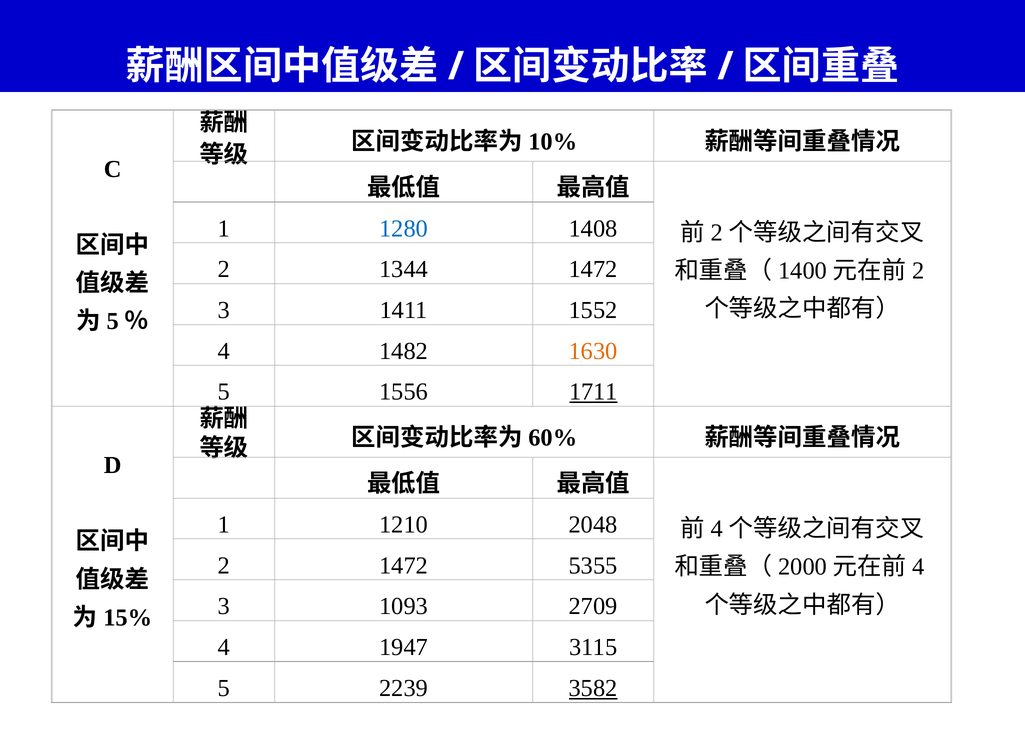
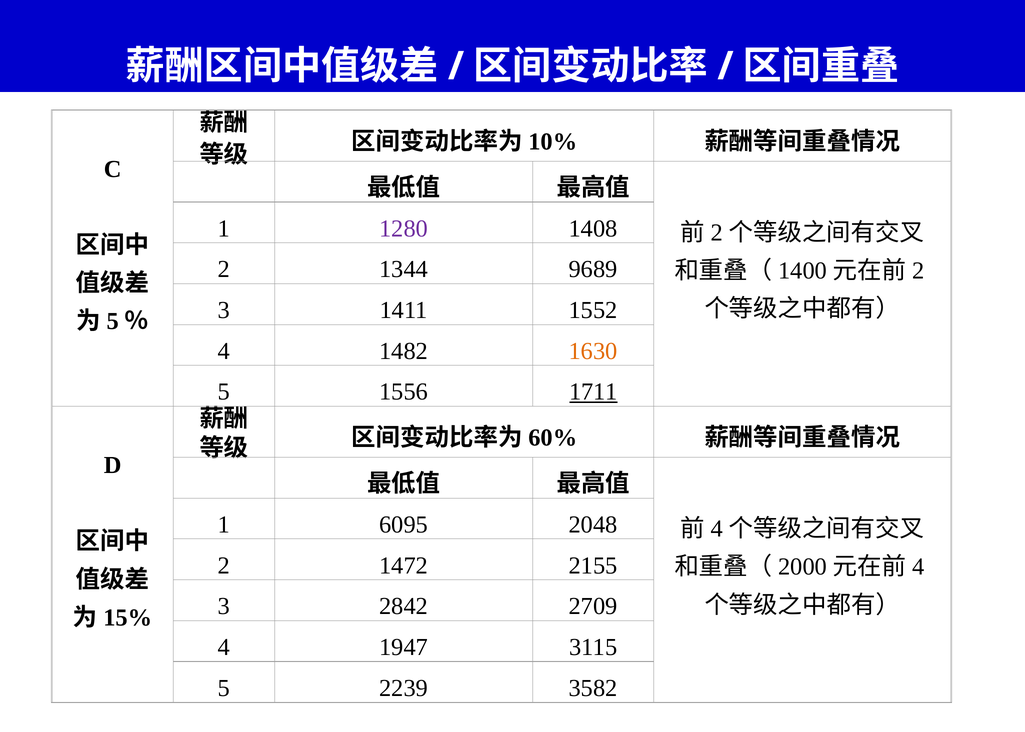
1280 colour: blue -> purple (404, 229)
1344 1472: 1472 -> 9689 (593, 269)
1210: 1210 -> 6095 (404, 525)
5355: 5355 -> 2155 (593, 566)
1093: 1093 -> 2842 (404, 606)
3582 underline: present -> none (593, 688)
